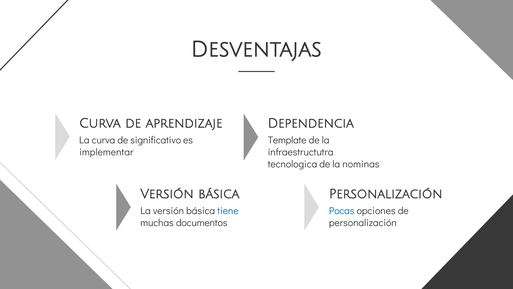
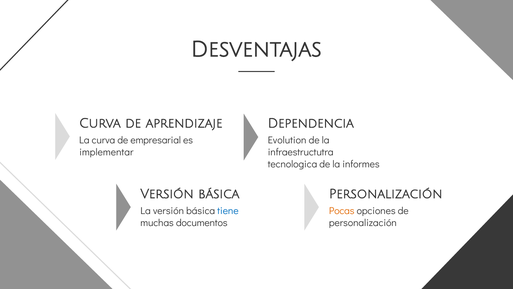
Template: Template -> Evolution (287, 140)
significativo: significativo -> empresarial (156, 140)
nominas: nominas -> informes (361, 164)
Pocas colour: blue -> orange (342, 211)
